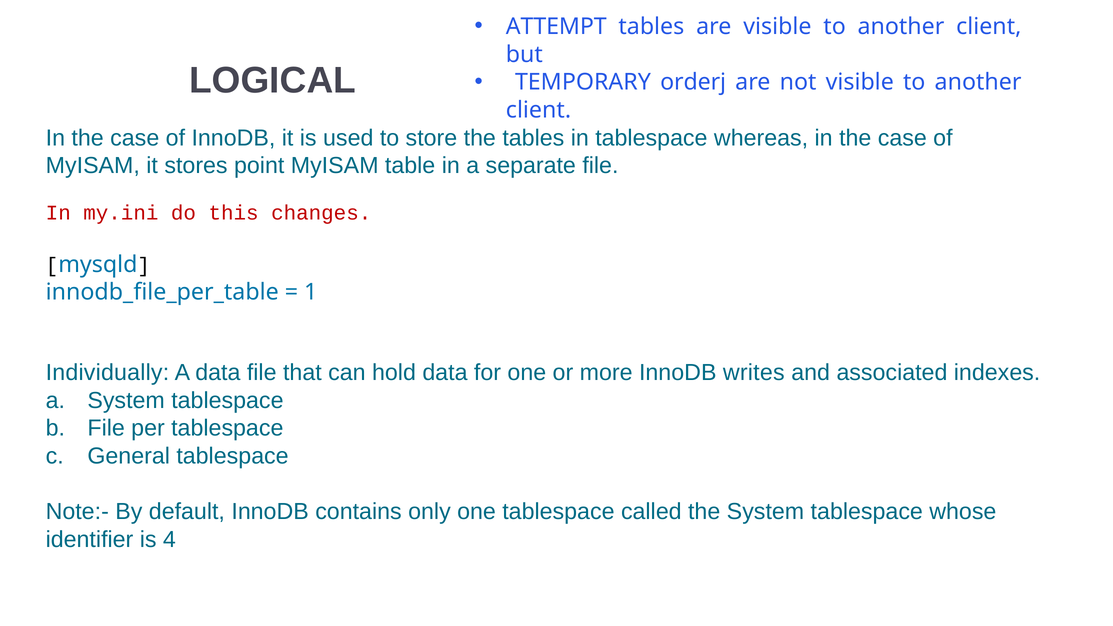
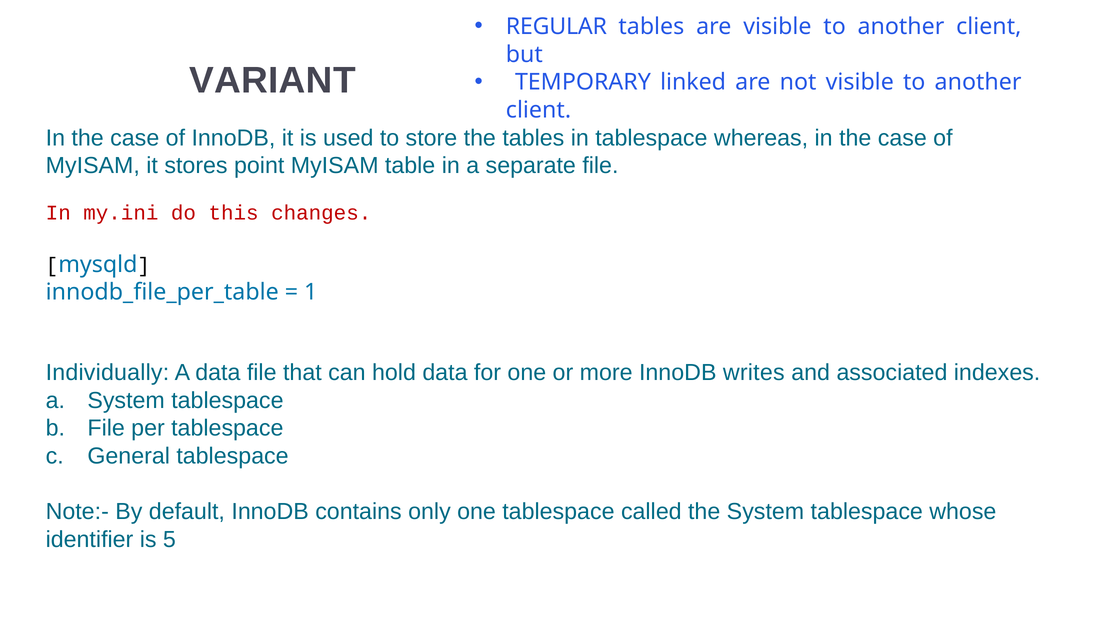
ATTEMPT: ATTEMPT -> REGULAR (556, 27)
LOGICAL: LOGICAL -> VARIANT (272, 81)
orderj: orderj -> linked (693, 82)
4: 4 -> 5 (169, 540)
